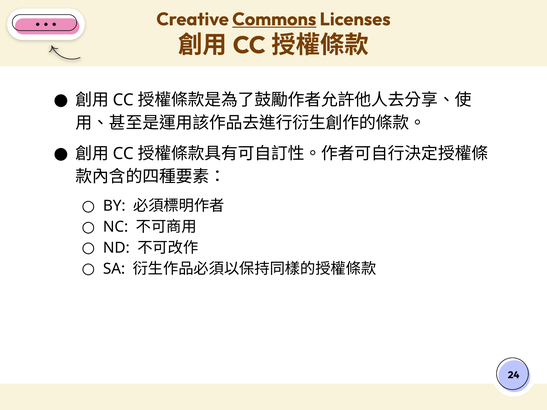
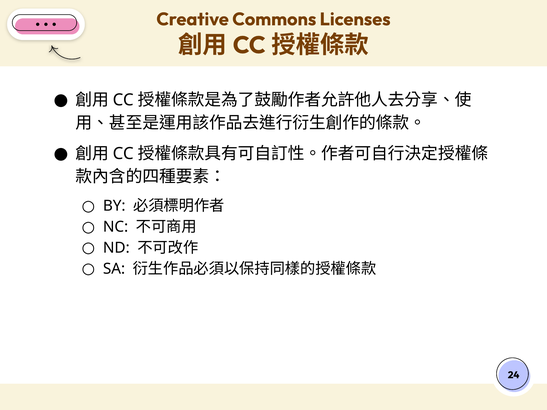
Commons underline: present -> none (274, 19)
